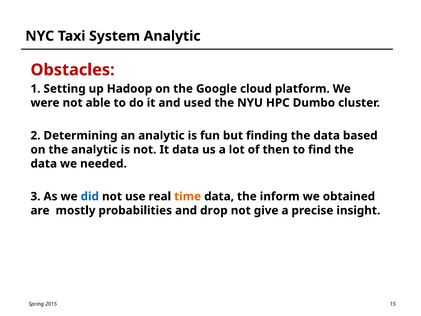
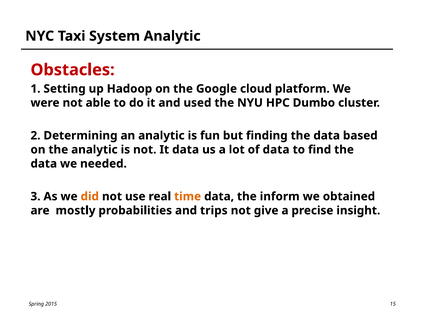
of then: then -> data (276, 150)
did colour: blue -> orange (90, 196)
drop: drop -> trips (214, 210)
